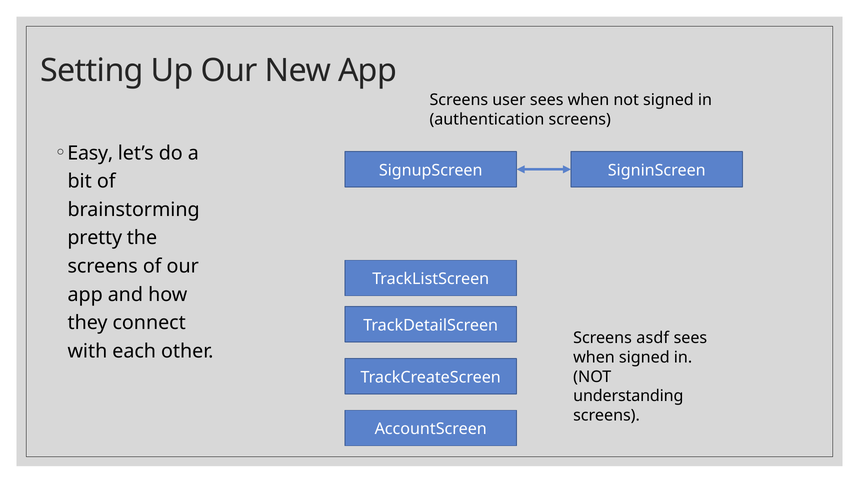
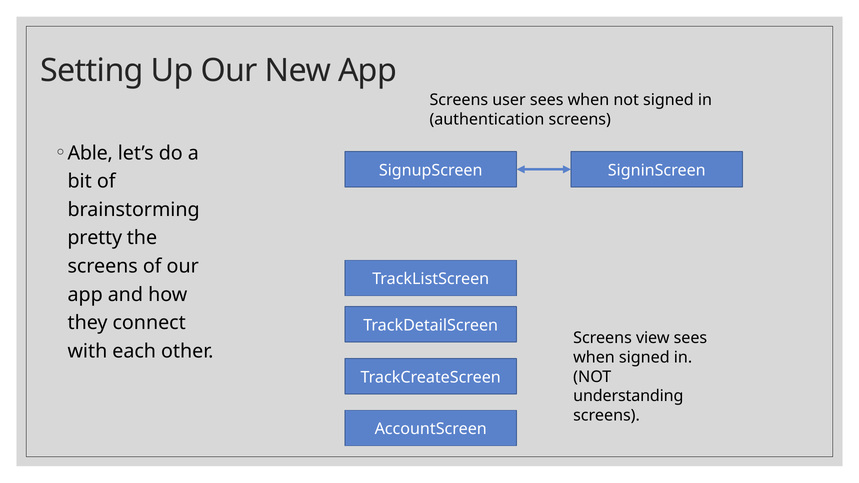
Easy: Easy -> Able (90, 153)
asdf: asdf -> view (653, 338)
